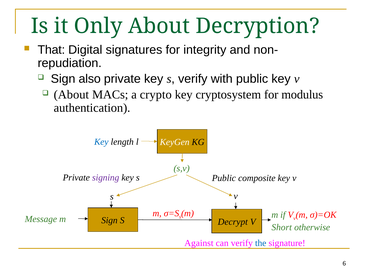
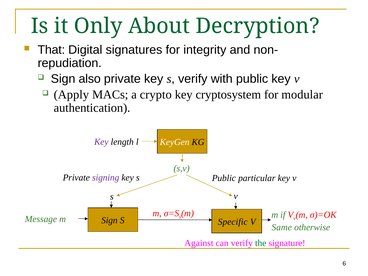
About: About -> Apply (71, 94)
modulus: modulus -> modular (302, 94)
Key colour: blue -> purple (101, 142)
composite: composite -> particular (257, 178)
Decrypt: Decrypt -> Specific (233, 222)
Short: Short -> Same (282, 227)
the colour: blue -> green (261, 243)
